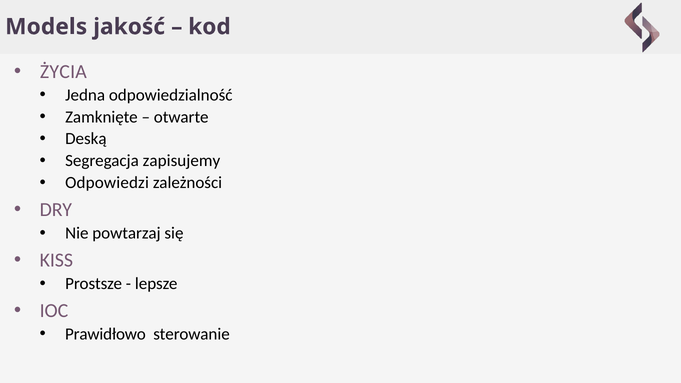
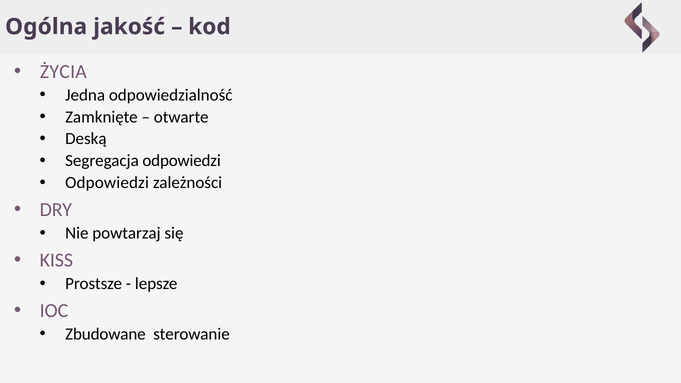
Models: Models -> Ogólna (46, 27)
Segregacja zapisujemy: zapisujemy -> odpowiedzi (182, 161)
Prawidłowo: Prawidłowo -> Zbudowane (105, 334)
